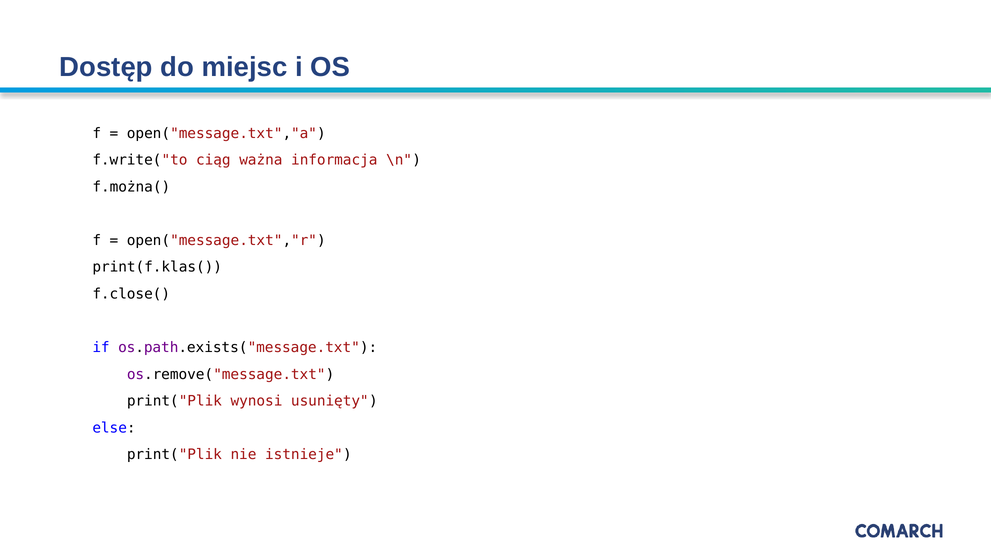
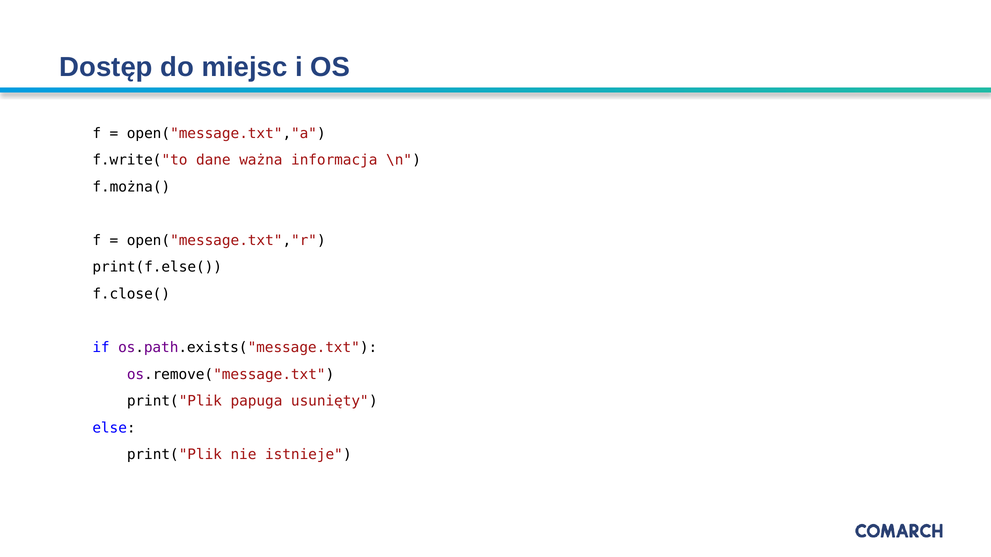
ciąg: ciąg -> dane (213, 160)
print(f.klas(: print(f.klas( -> print(f.else( (157, 267)
wynosi: wynosi -> papuga (256, 401)
